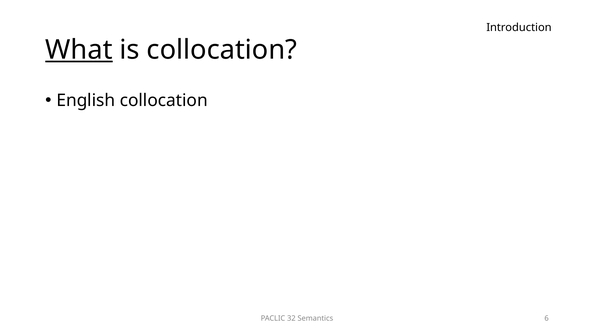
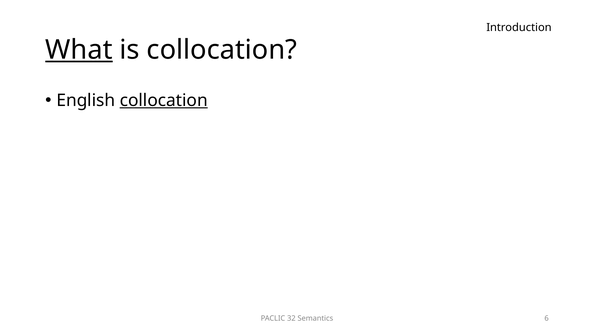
collocation underline: none -> present (164, 100)
